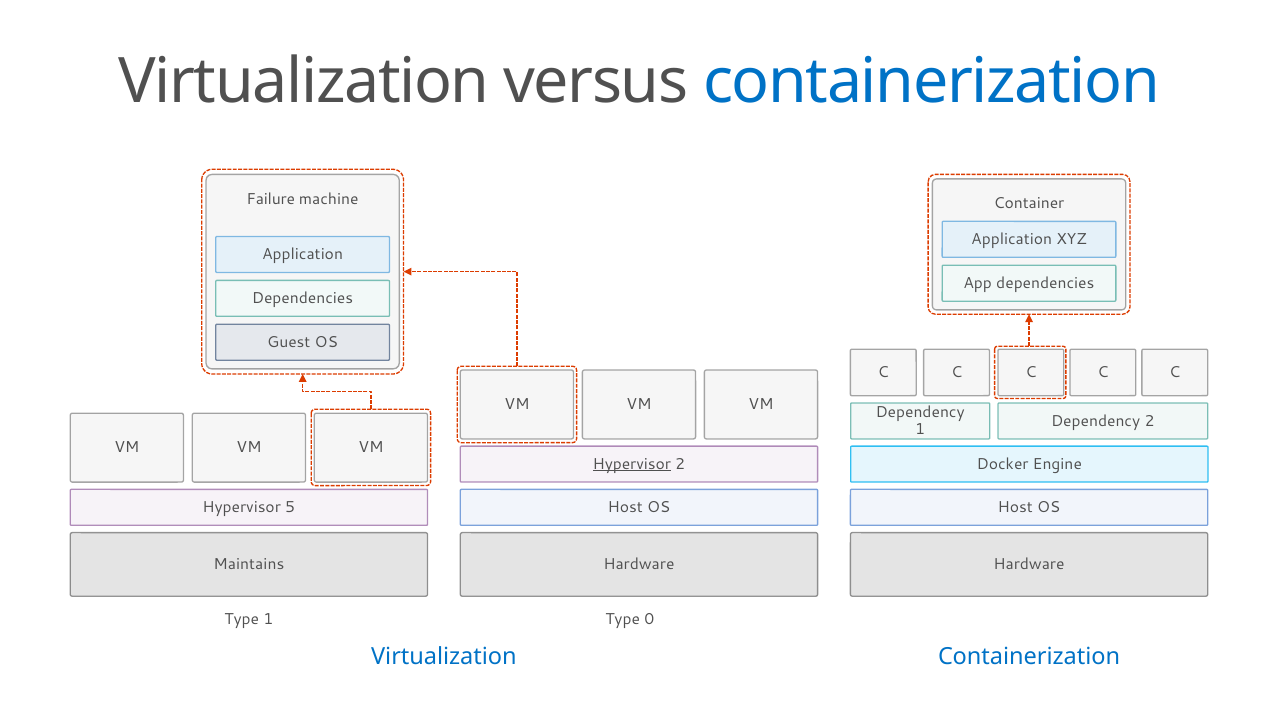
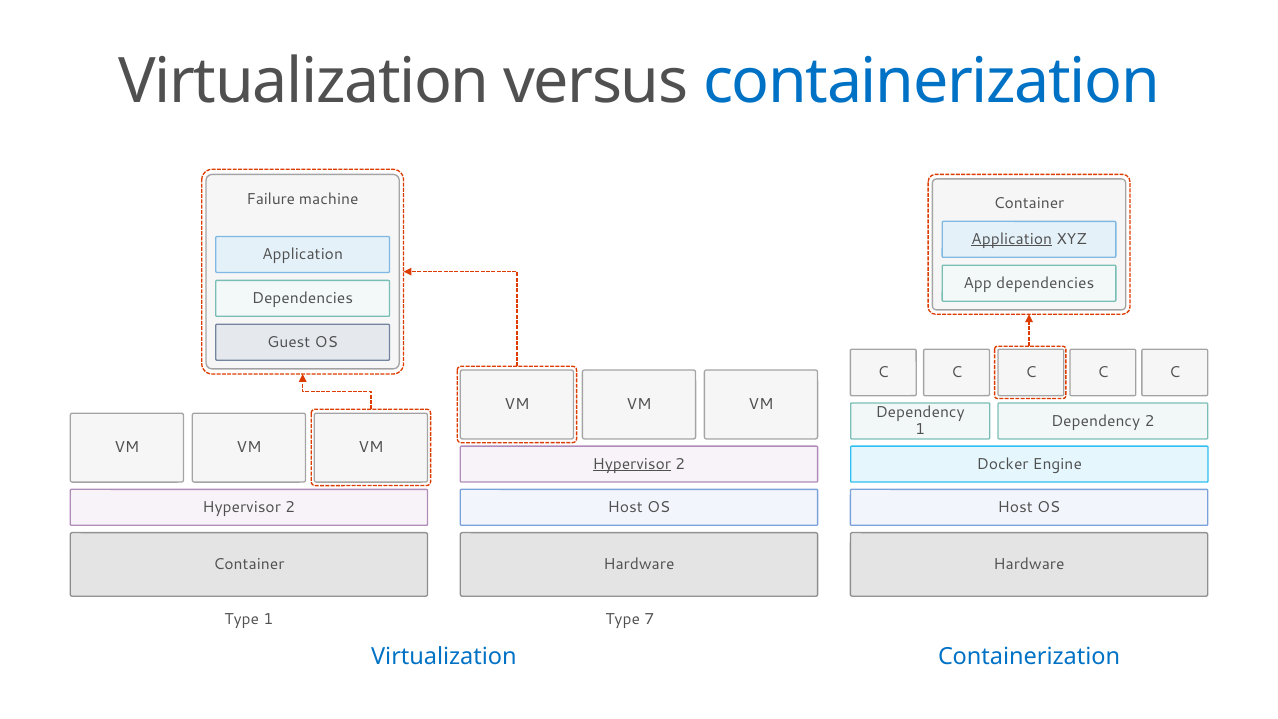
Application underline: none -> present (1012, 239)
5: 5 -> 2 (290, 507)
Maintains: Maintains -> Container (249, 564)
0: 0 -> 7 (649, 619)
